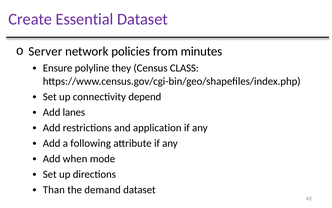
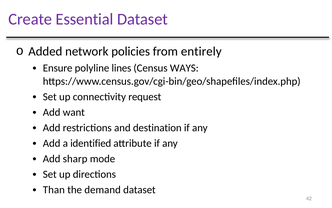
Server: Server -> Added (45, 51)
minutes: minutes -> entirely (201, 51)
they: they -> lines (121, 68)
CLASS: CLASS -> WAYS (184, 68)
depend: depend -> request (145, 97)
lanes: lanes -> want (74, 112)
application: application -> destination (157, 128)
following: following -> identified (91, 143)
when: when -> sharp (75, 158)
